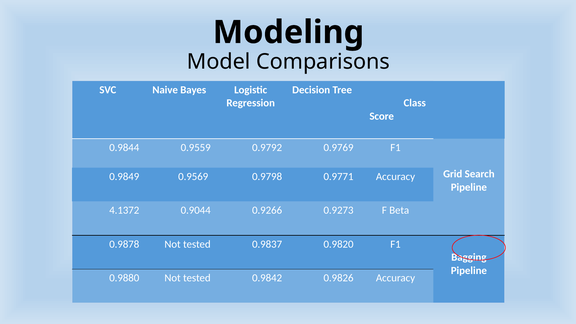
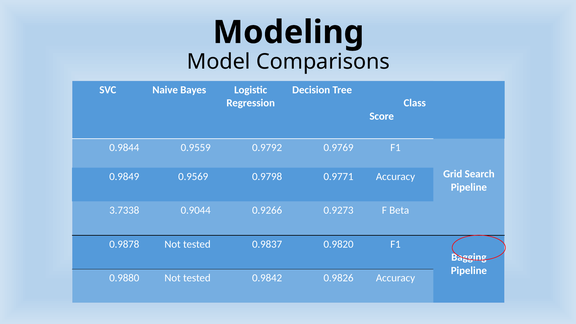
4.1372: 4.1372 -> 3.7338 (124, 210)
